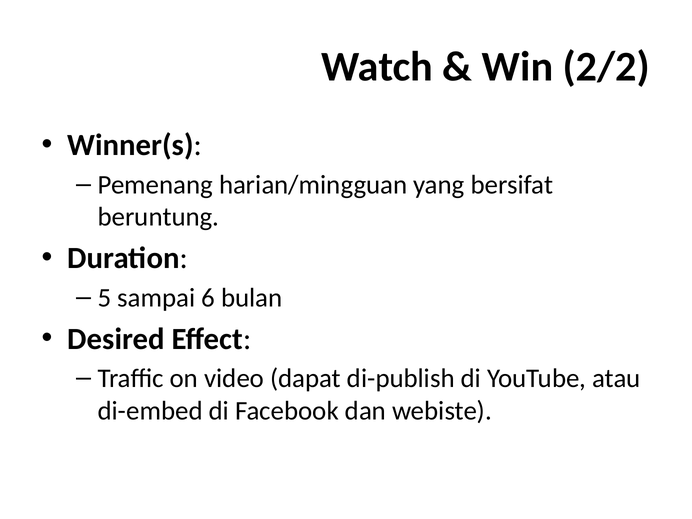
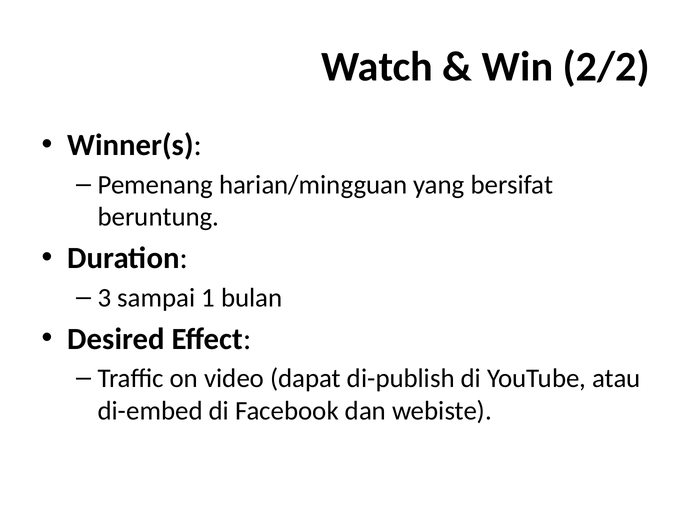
5: 5 -> 3 (105, 298)
6: 6 -> 1 (208, 298)
